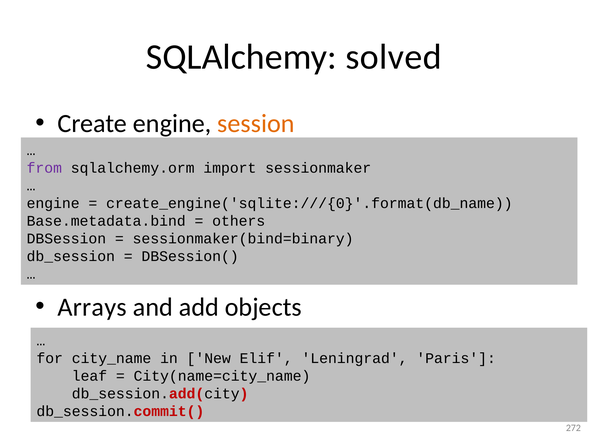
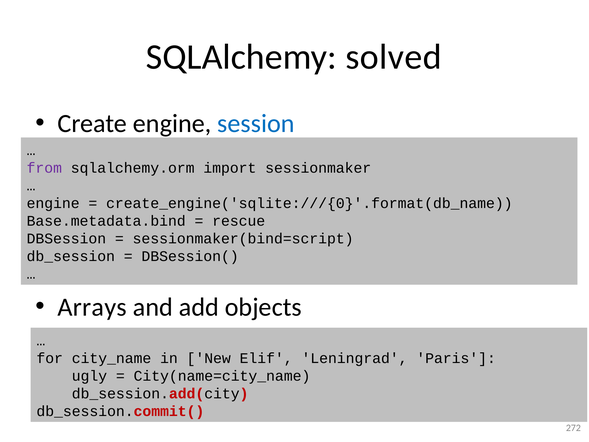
session colour: orange -> blue (256, 124)
others: others -> rescue (239, 221)
sessionmaker(bind=binary: sessionmaker(bind=binary -> sessionmaker(bind=script (243, 238)
leaf: leaf -> ugly (89, 376)
